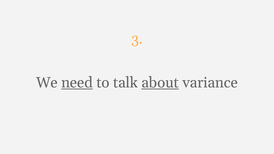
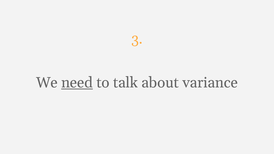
about underline: present -> none (160, 83)
